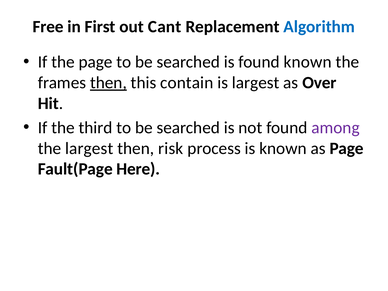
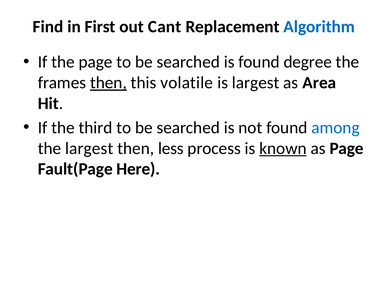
Free: Free -> Find (48, 27)
found known: known -> degree (308, 62)
contain: contain -> volatile (187, 83)
Over: Over -> Area (319, 83)
among colour: purple -> blue (336, 128)
risk: risk -> less (171, 148)
known underline: none -> present (283, 148)
